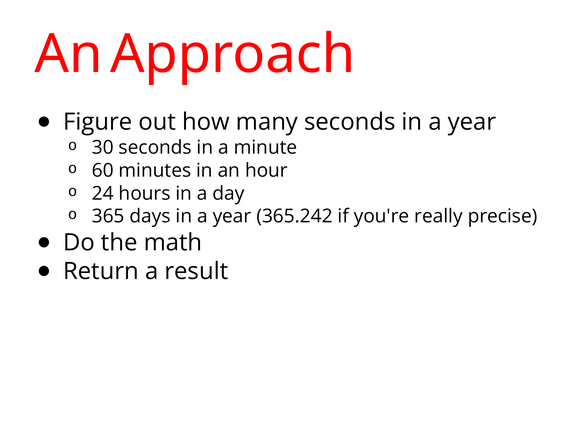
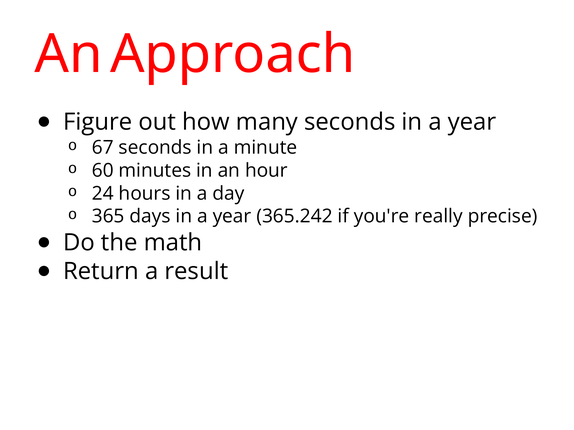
30: 30 -> 67 (103, 148)
